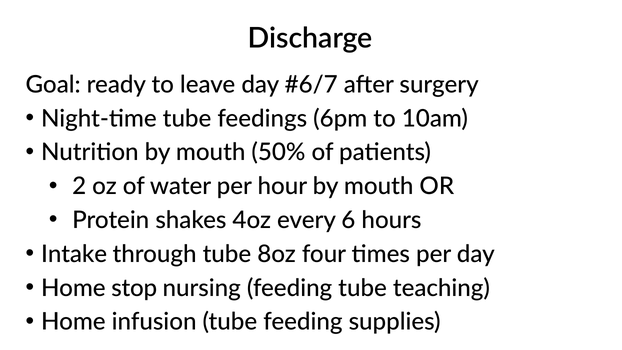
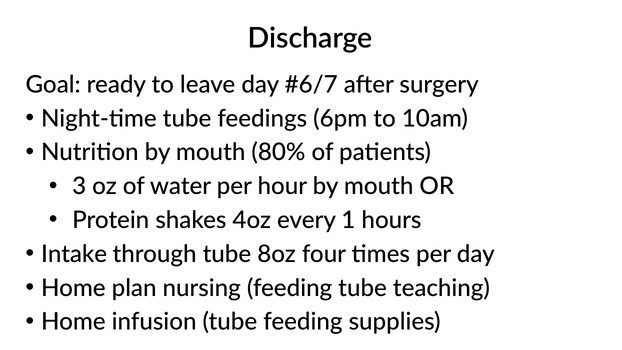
50%: 50% -> 80% (278, 152)
2: 2 -> 3 (79, 186)
6: 6 -> 1 (348, 220)
stop: stop -> plan (134, 288)
